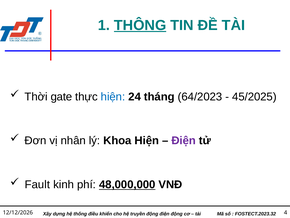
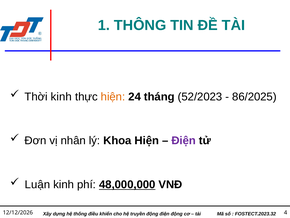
THÔNG underline: present -> none (140, 25)
Thời gate: gate -> kinh (61, 96)
hiện colour: blue -> orange (113, 96)
64/2023: 64/2023 -> 52/2023 (200, 96)
45/2025: 45/2025 -> 86/2025 (254, 96)
Fault: Fault -> Luận (37, 184)
